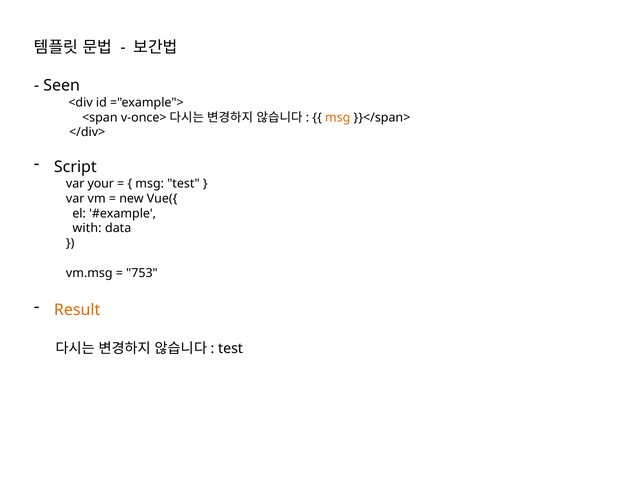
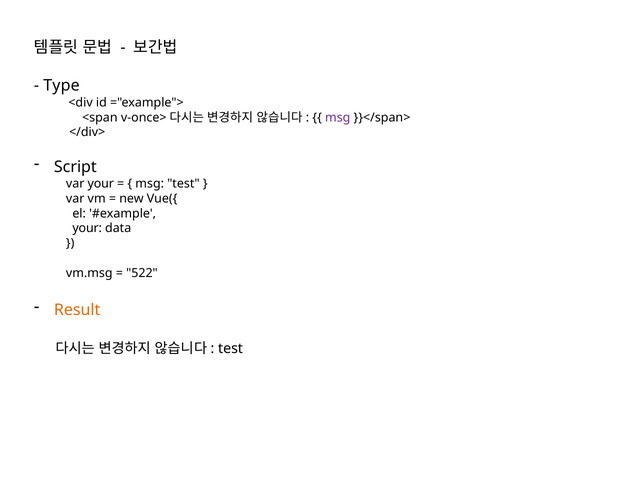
Seen: Seen -> Type (62, 86)
msg colour: orange -> purple (338, 117)
with: with -> your (87, 228)
753: 753 -> 522 (142, 273)
